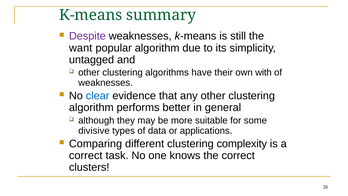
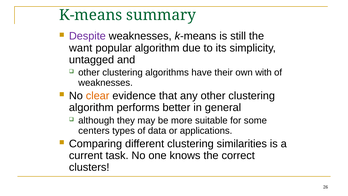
clear colour: blue -> orange (98, 96)
divisive: divisive -> centers (94, 131)
complexity: complexity -> similarities (242, 144)
correct: correct -> current (86, 155)
